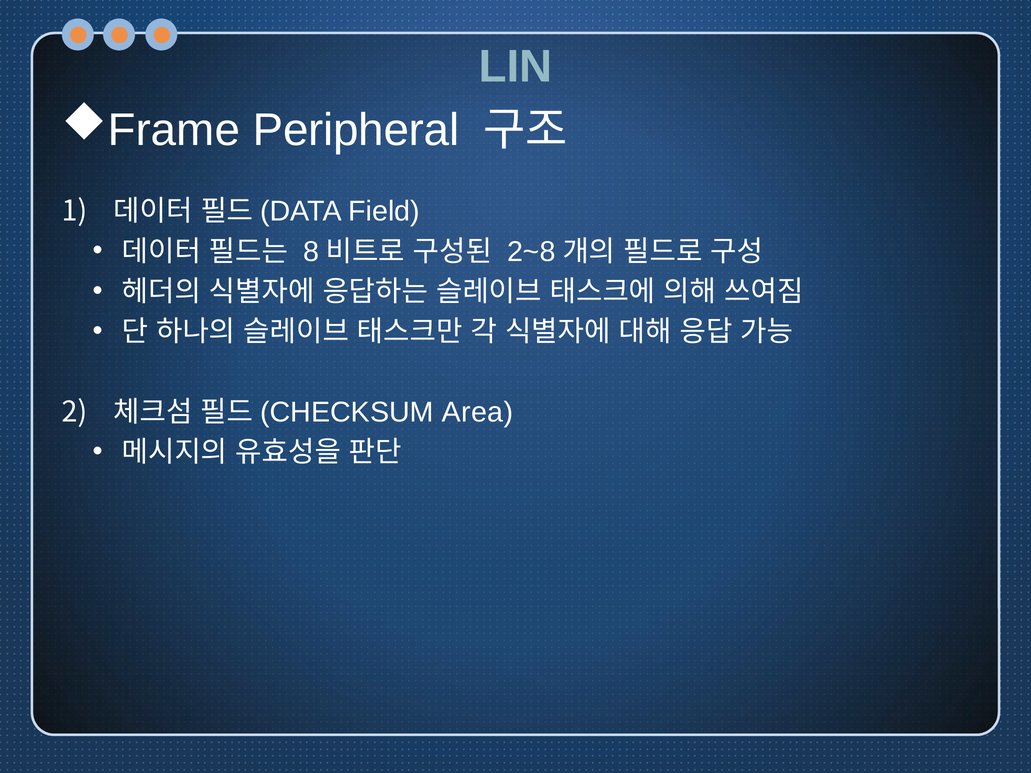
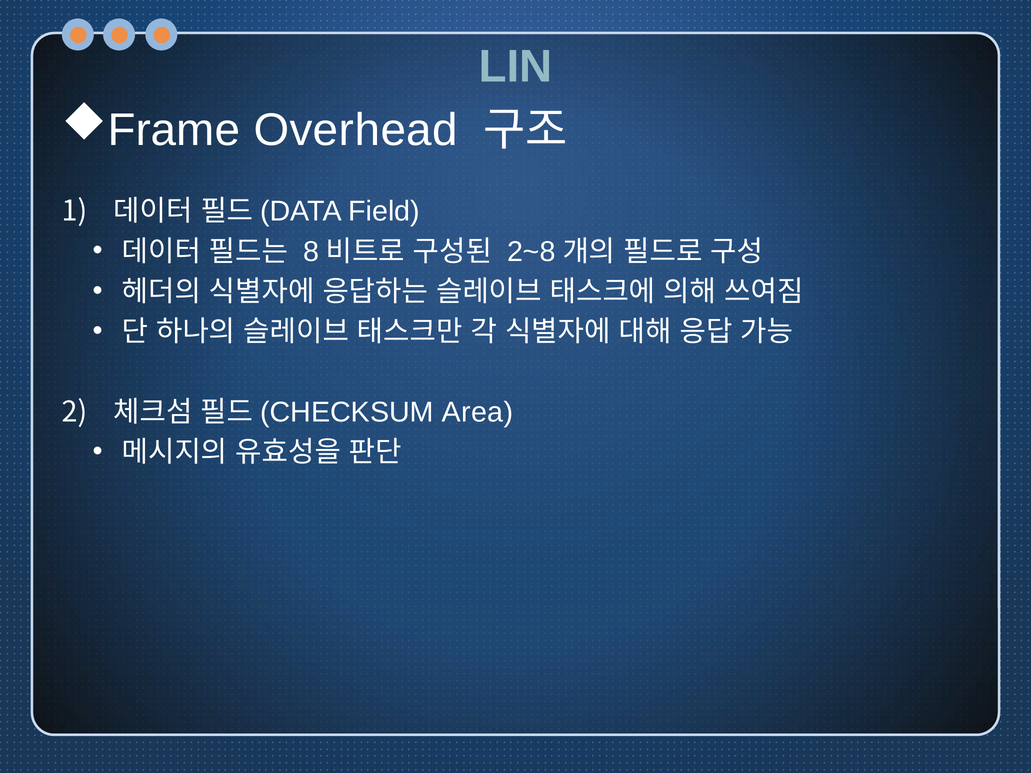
Peripheral: Peripheral -> Overhead (356, 130)
